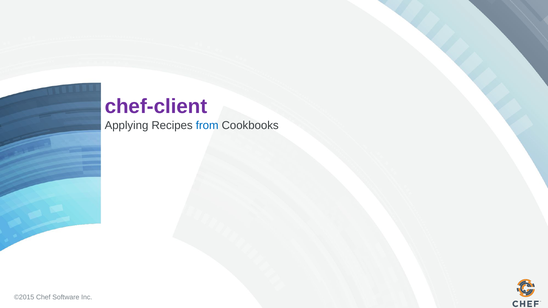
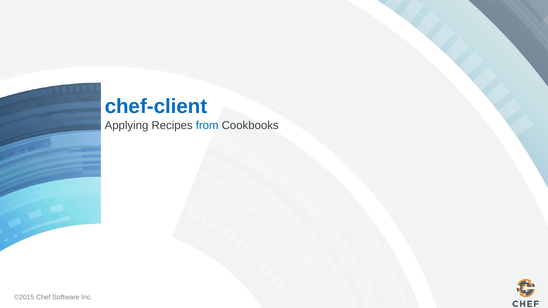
chef-client colour: purple -> blue (156, 107)
